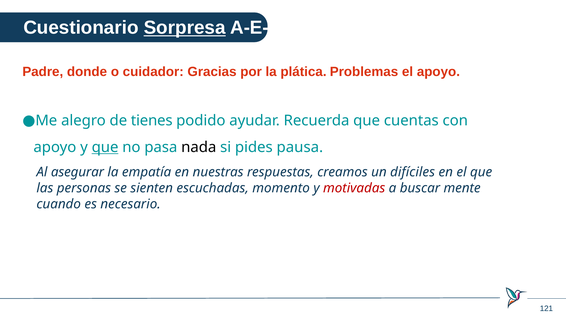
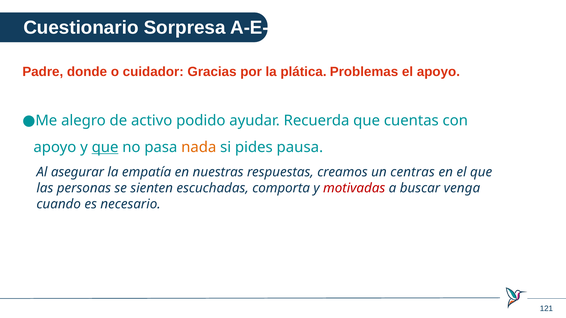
Sorpresa underline: present -> none (185, 28)
tienes: tienes -> activo (152, 121)
nada colour: black -> orange (199, 147)
difíciles: difíciles -> centras (413, 172)
momento: momento -> comporta (281, 188)
mente: mente -> venga (462, 188)
